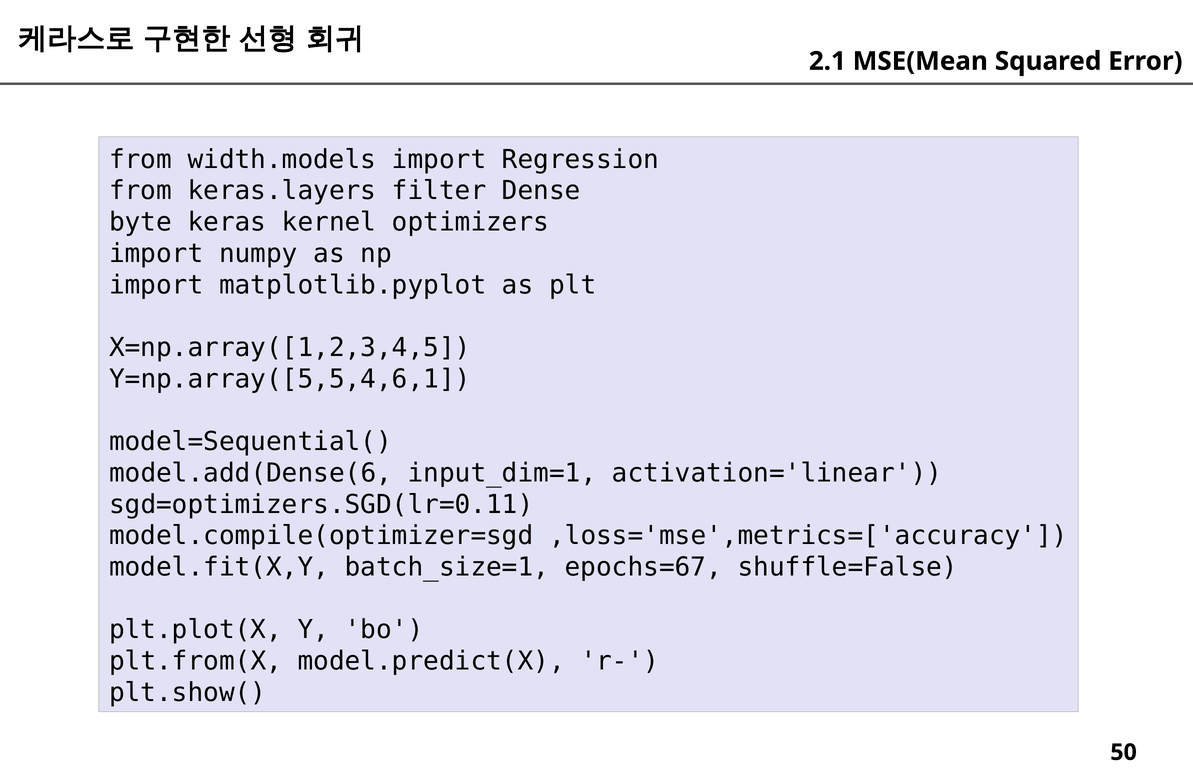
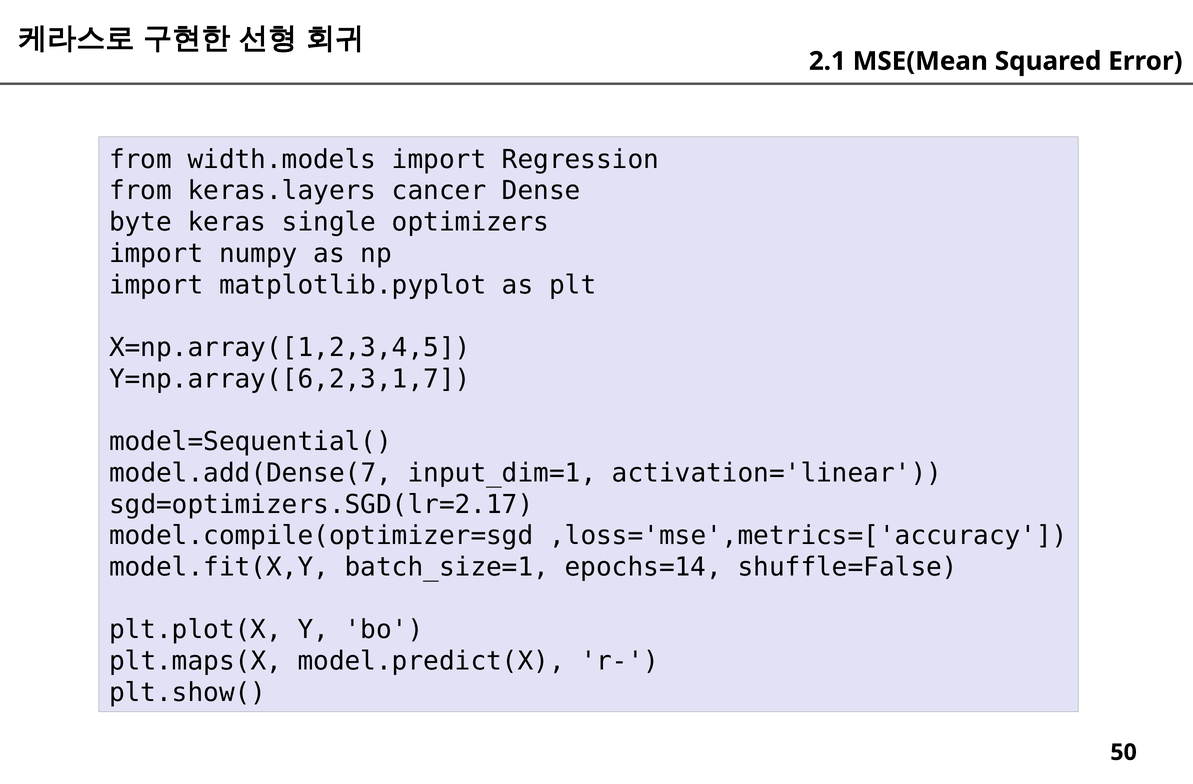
filter: filter -> cancer (439, 191)
kernel: kernel -> single (329, 222)
Y=np.array([5,5,4,6,1: Y=np.array([5,5,4,6,1 -> Y=np.array([6,2,3,1,7 (290, 379)
model.add(Dense(6: model.add(Dense(6 -> model.add(Dense(7 (251, 473)
sgd=optimizers.SGD(lr=0.11: sgd=optimizers.SGD(lr=0.11 -> sgd=optimizers.SGD(lr=2.17 (321, 504)
epochs=67: epochs=67 -> epochs=14 (643, 567)
plt.from(X: plt.from(X -> plt.maps(X (196, 661)
